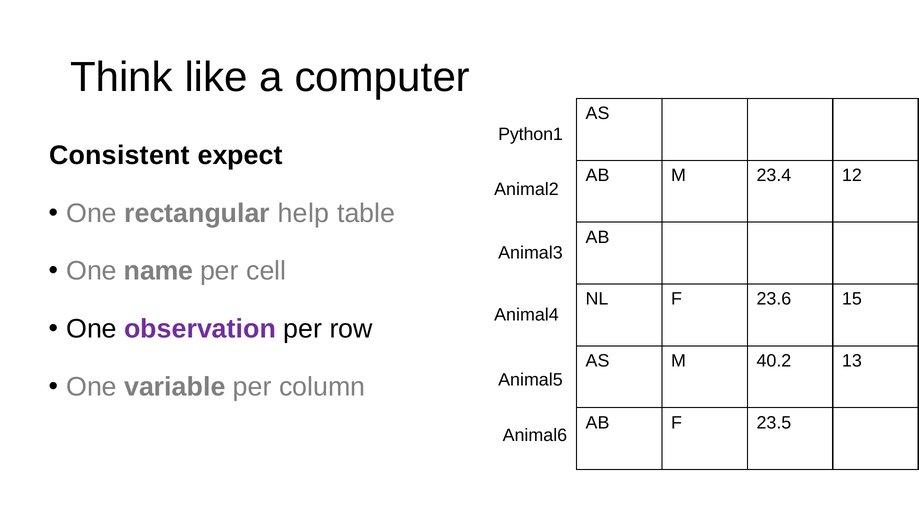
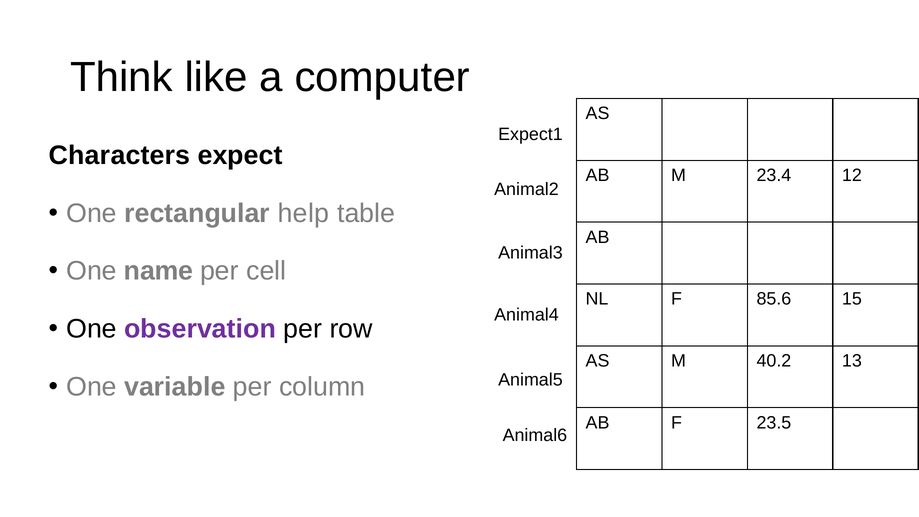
Python1: Python1 -> Expect1 (530, 134)
Consistent: Consistent -> Characters (120, 155)
23.6: 23.6 -> 85.6 (774, 299)
